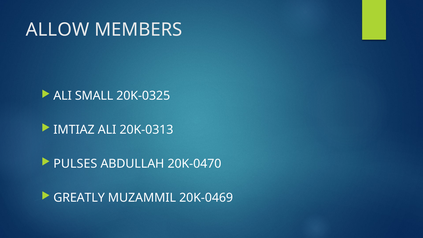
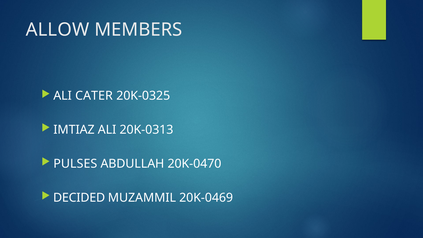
SMALL: SMALL -> CATER (94, 96)
GREATLY: GREATLY -> DECIDED (79, 198)
